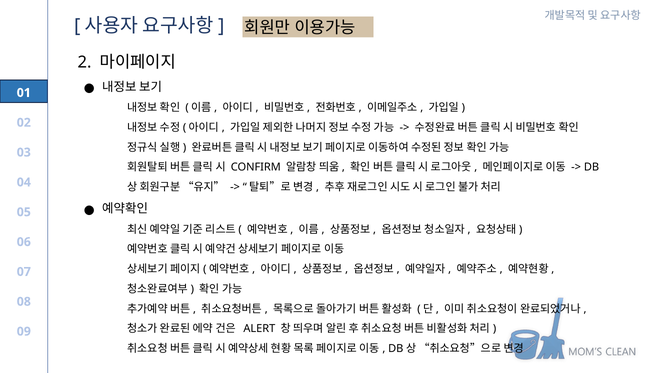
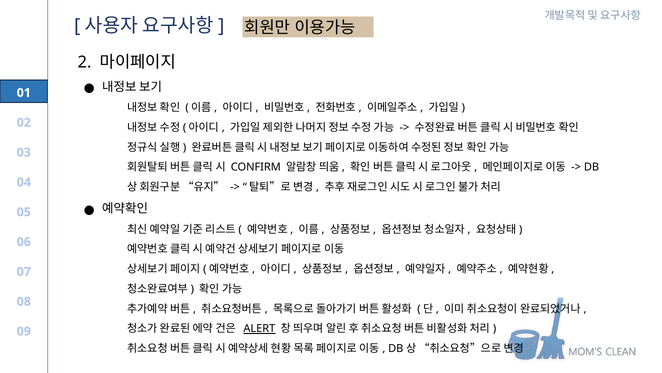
ALERT underline: none -> present (259, 328)
